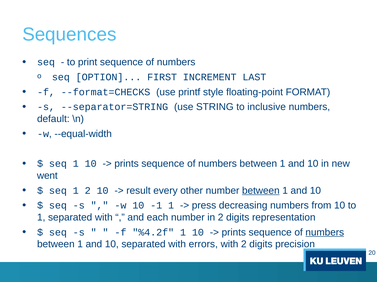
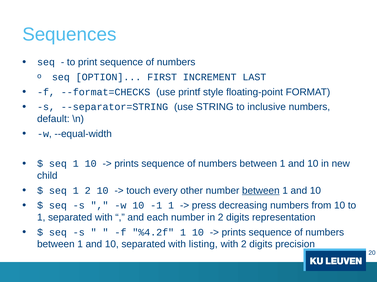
went: went -> child (47, 176)
result: result -> touch (138, 191)
numbers underline: present -> none (325, 233)
errors: errors -> listing (203, 245)
